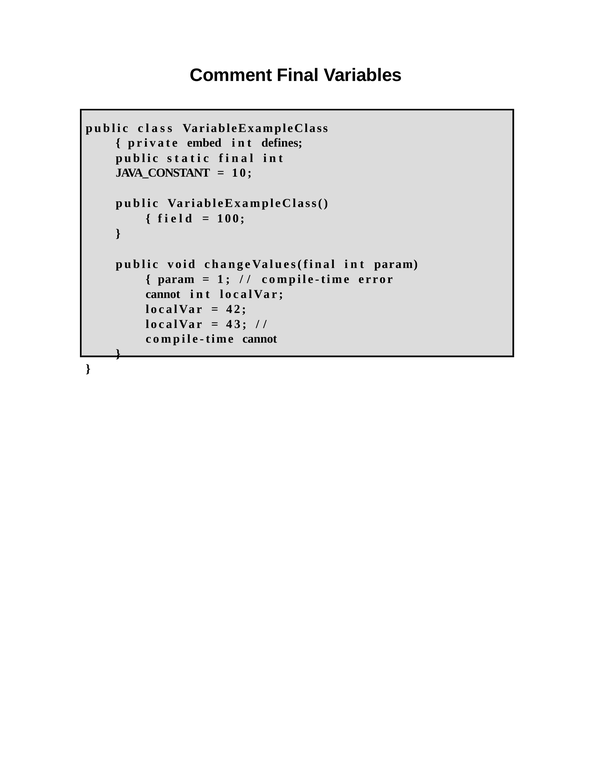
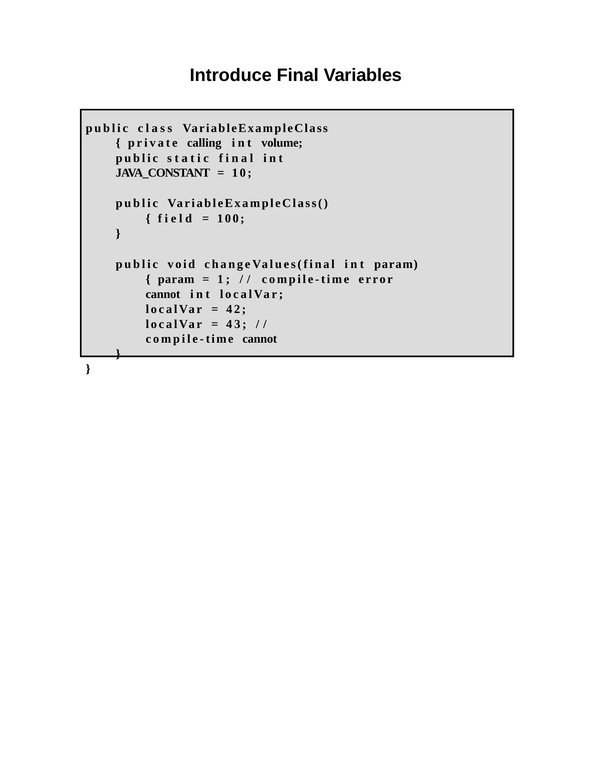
Comment: Comment -> Introduce (231, 75)
embed: embed -> calling (204, 143)
defines: defines -> volume (282, 143)
